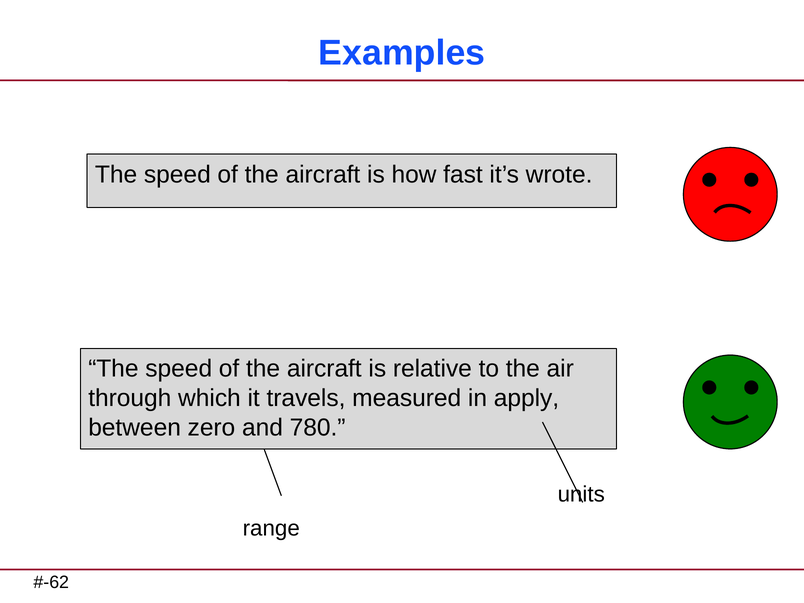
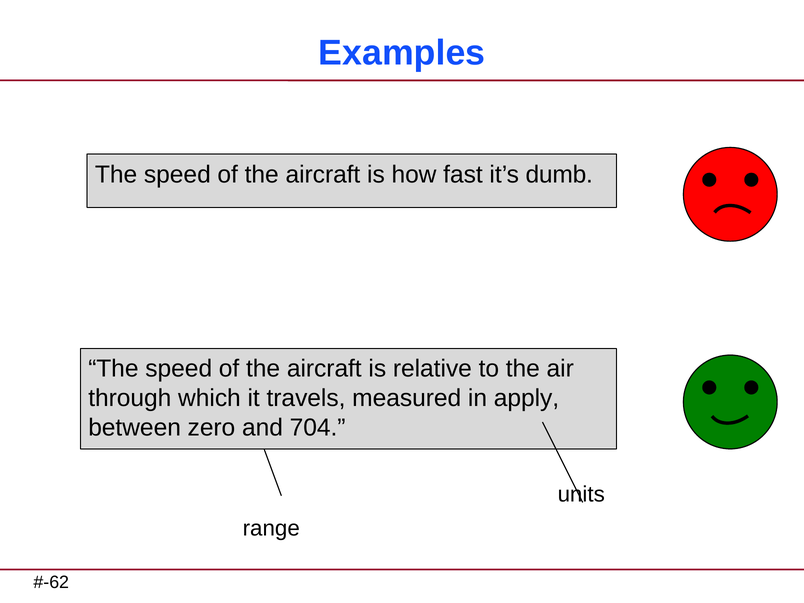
wrote: wrote -> dumb (559, 175)
780: 780 -> 704 (318, 428)
